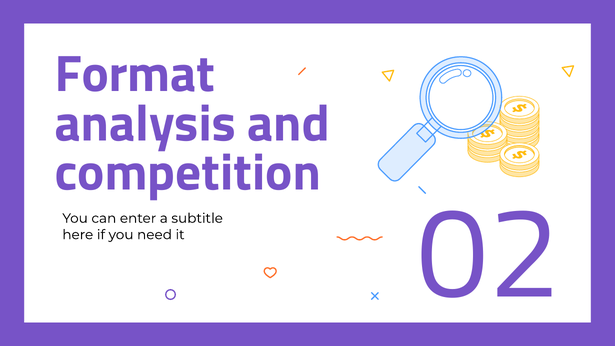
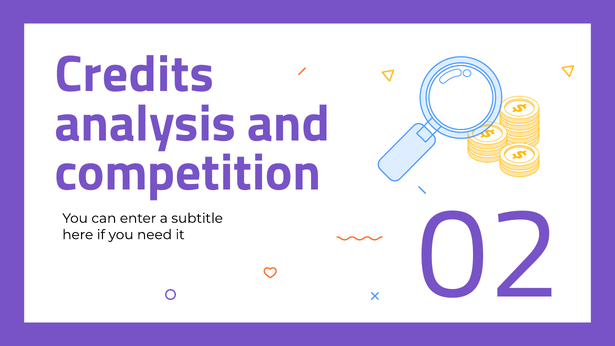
Format: Format -> Credits (134, 74)
